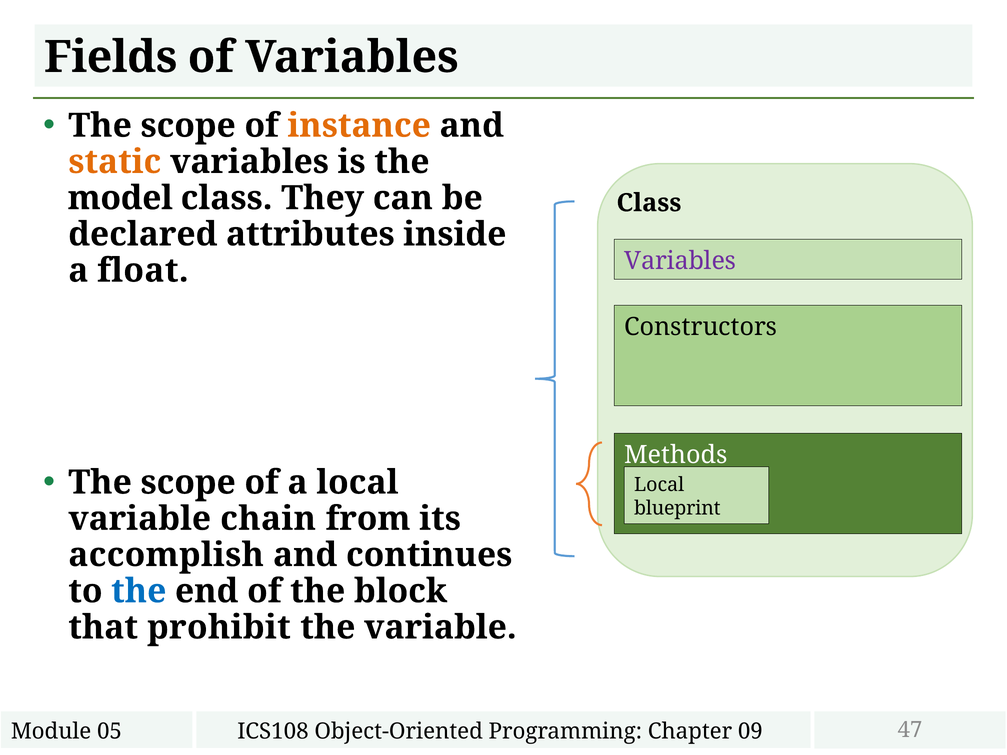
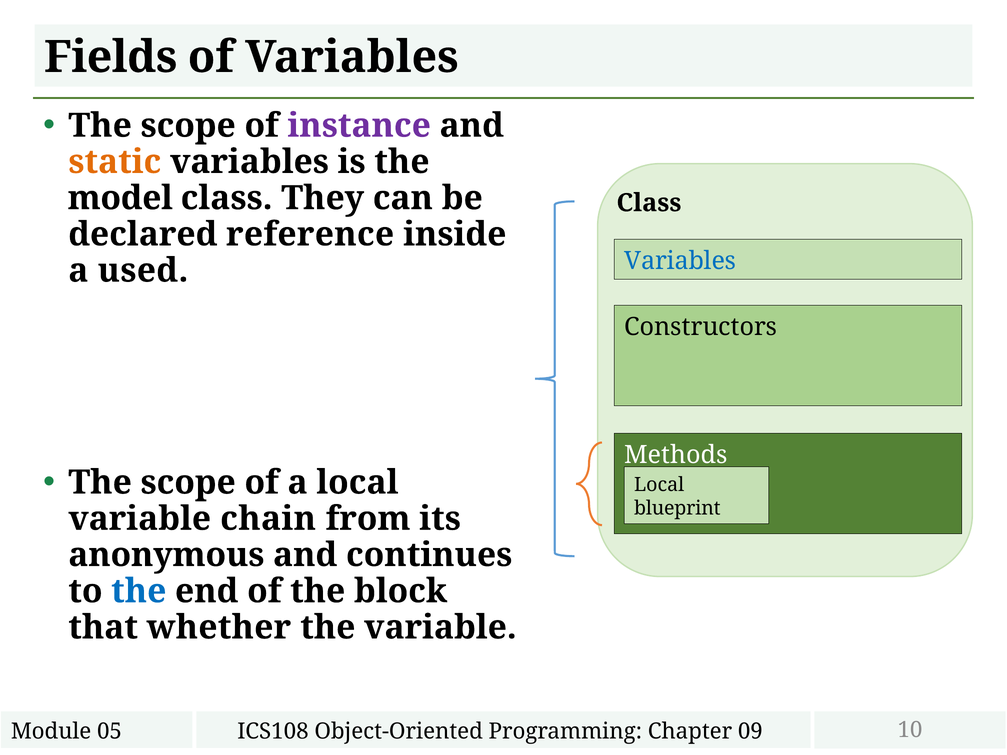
instance colour: orange -> purple (359, 126)
attributes: attributes -> reference (310, 234)
Variables colour: purple -> blue (680, 261)
float: float -> used (143, 271)
accomplish: accomplish -> anonymous (166, 555)
prohibit: prohibit -> whether (219, 628)
47: 47 -> 10 (910, 730)
